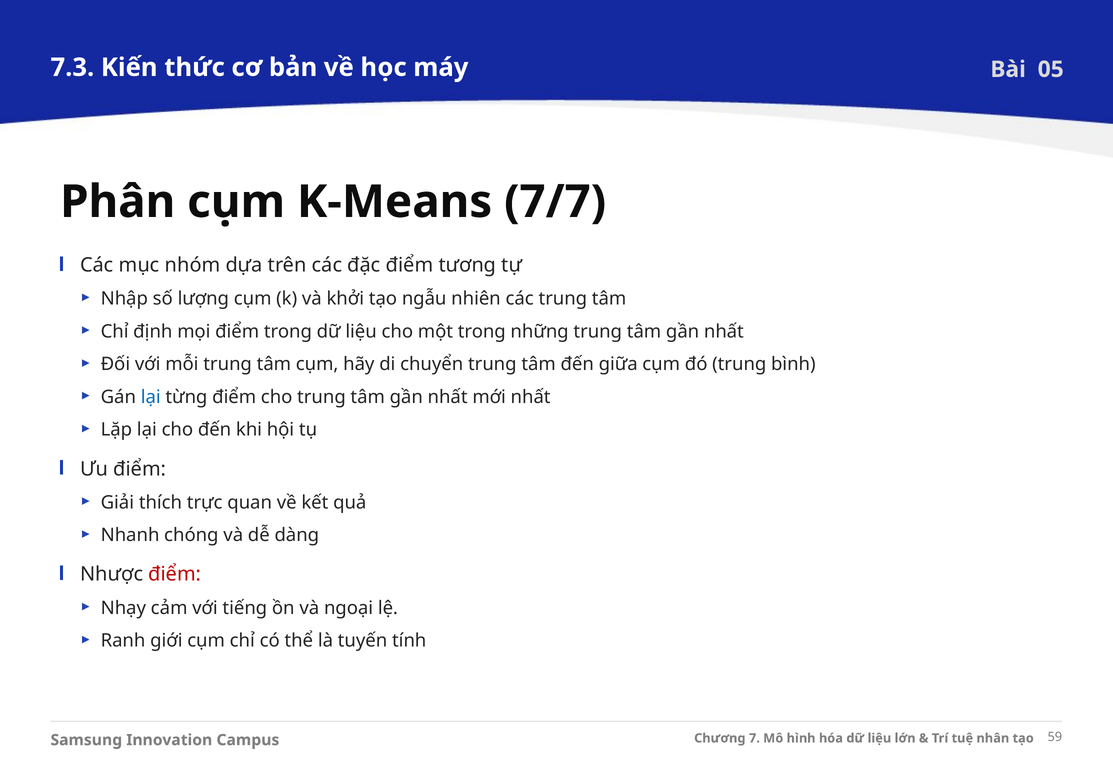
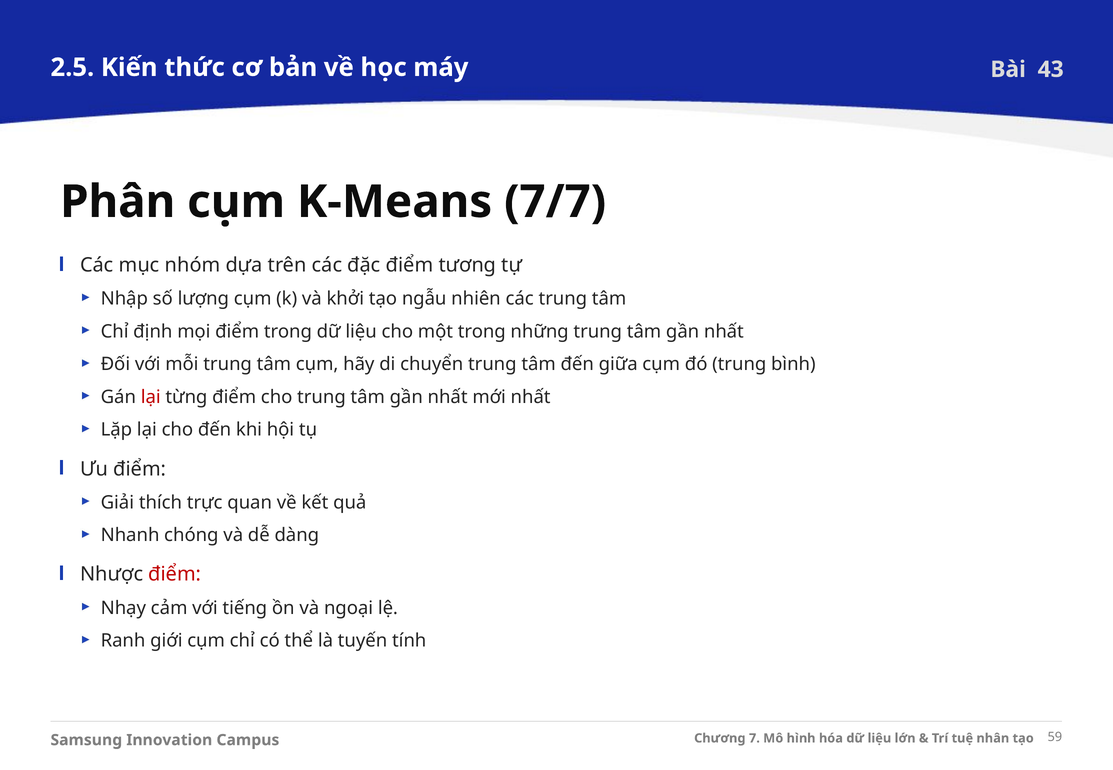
7.3: 7.3 -> 2.5 (72, 67)
05: 05 -> 43 (1051, 69)
lại colour: blue -> red (151, 397)
